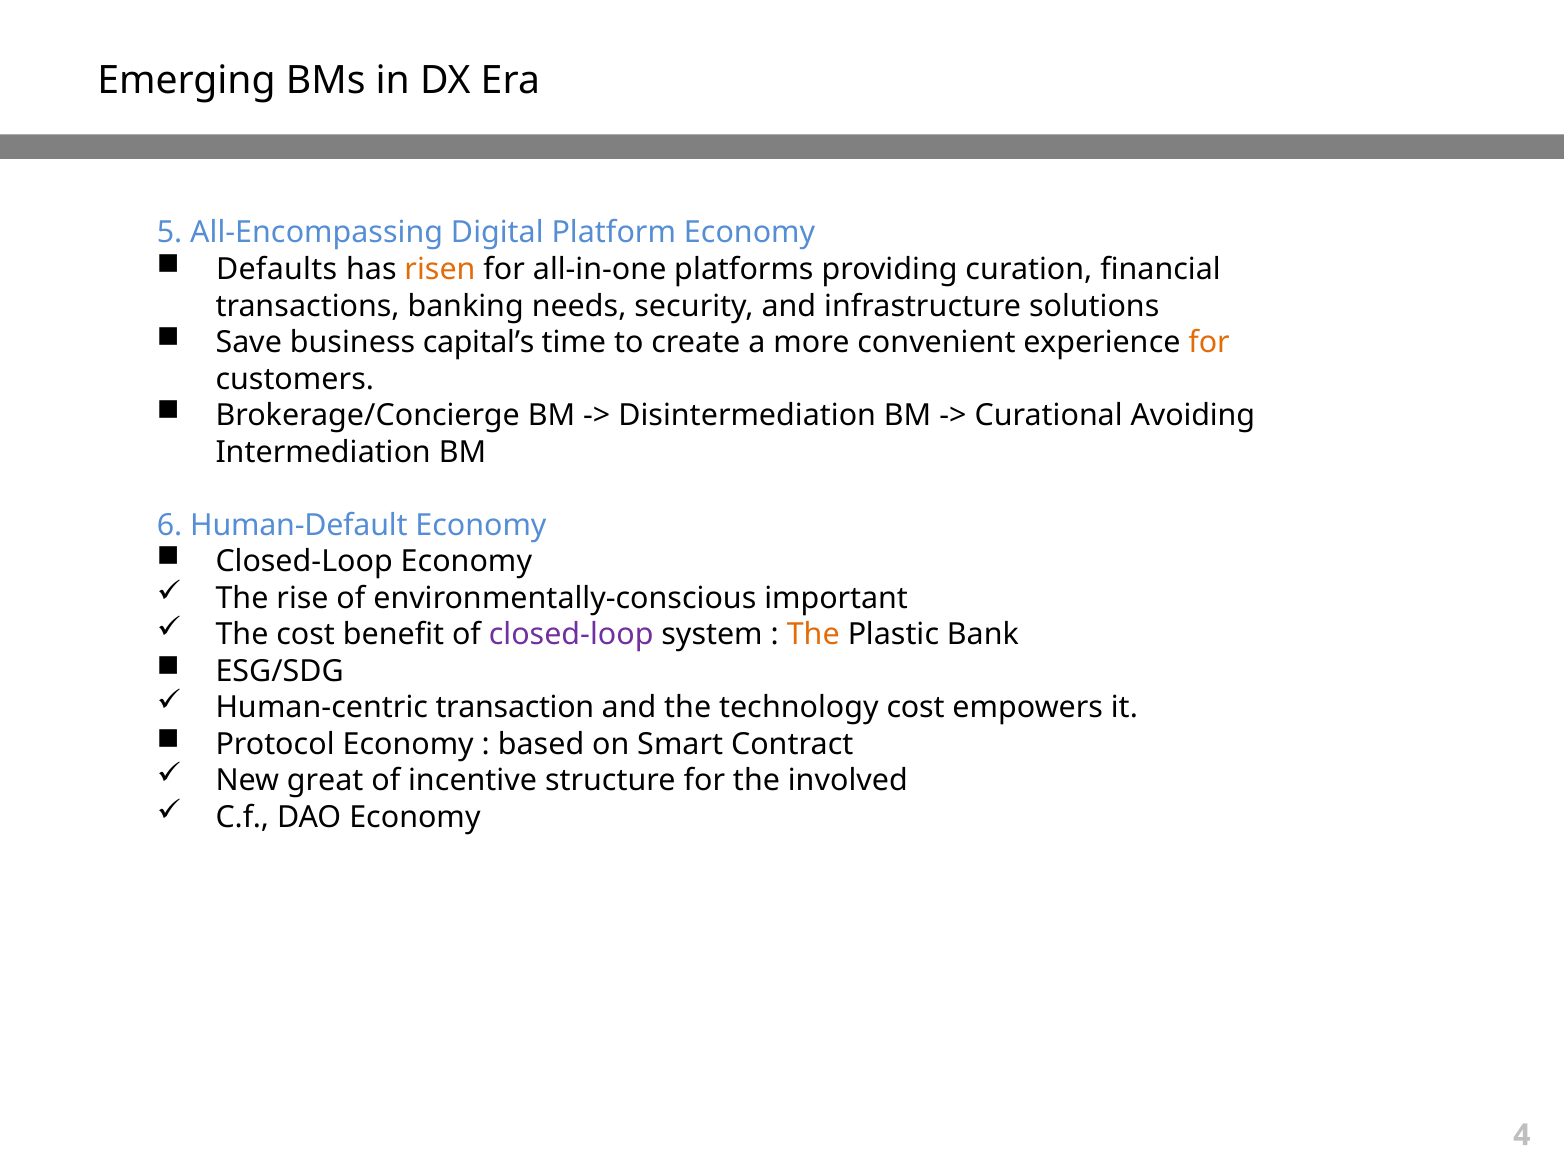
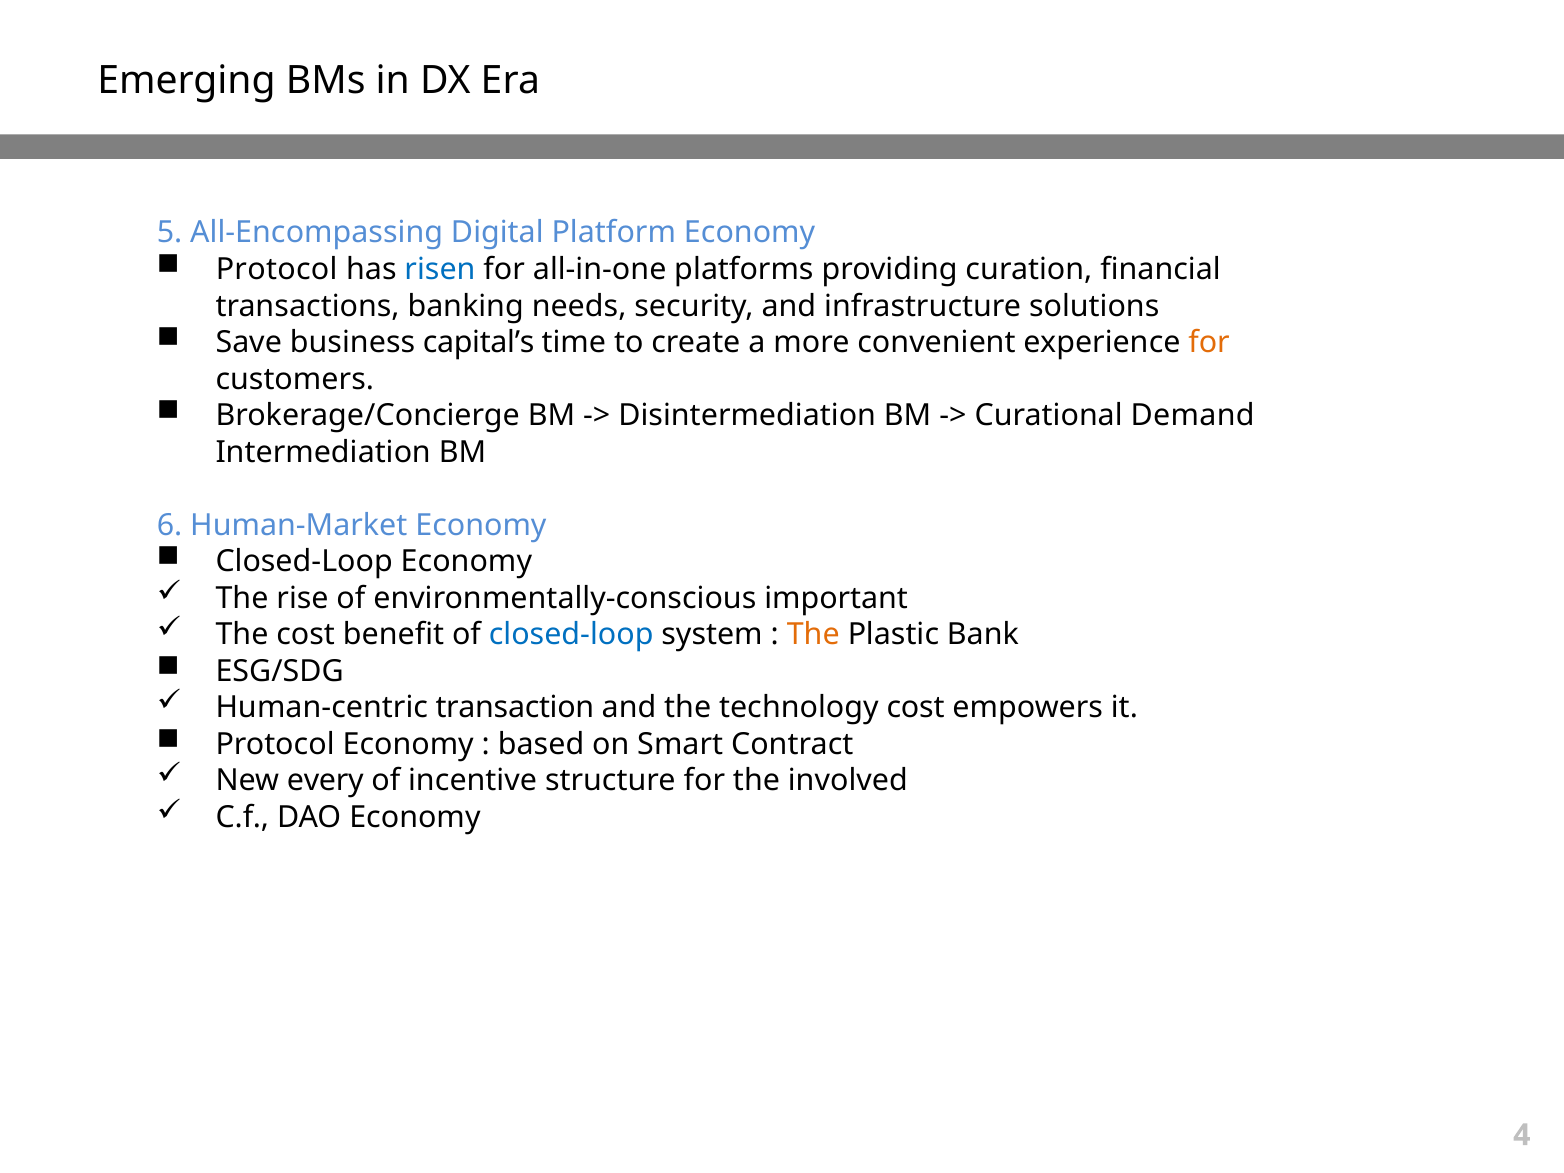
Defaults: Defaults -> Protocol (277, 269)
risen colour: orange -> blue (440, 269)
Avoiding: Avoiding -> Demand (1193, 416)
Human-Default: Human-Default -> Human-Market (299, 525)
closed-loop colour: purple -> blue (571, 635)
great: great -> every (325, 781)
